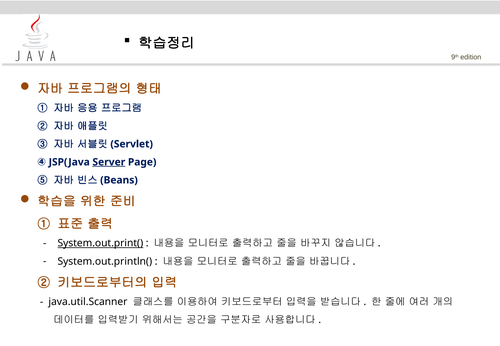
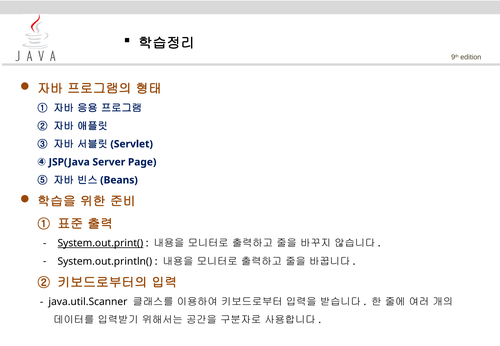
Server underline: present -> none (109, 162)
